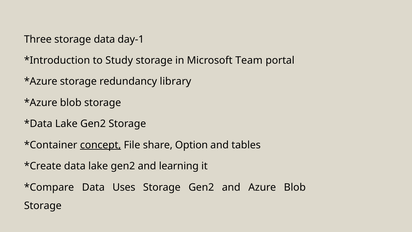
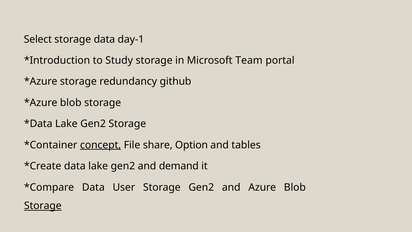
Three: Three -> Select (38, 39)
library: library -> github (176, 82)
learning: learning -> demand (179, 166)
Uses: Uses -> User (124, 187)
Storage underline: none -> present (43, 206)
